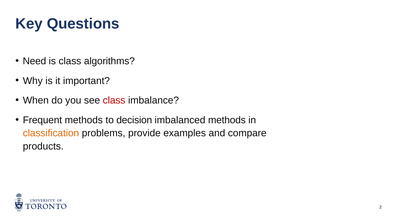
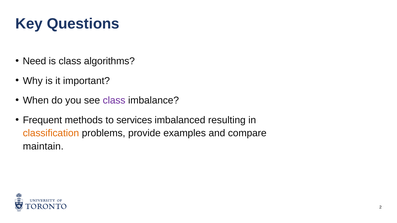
class colour: red -> purple (114, 101)
decision: decision -> services (134, 120)
imbalanced methods: methods -> resulting (227, 120)
products: products -> maintain (43, 146)
